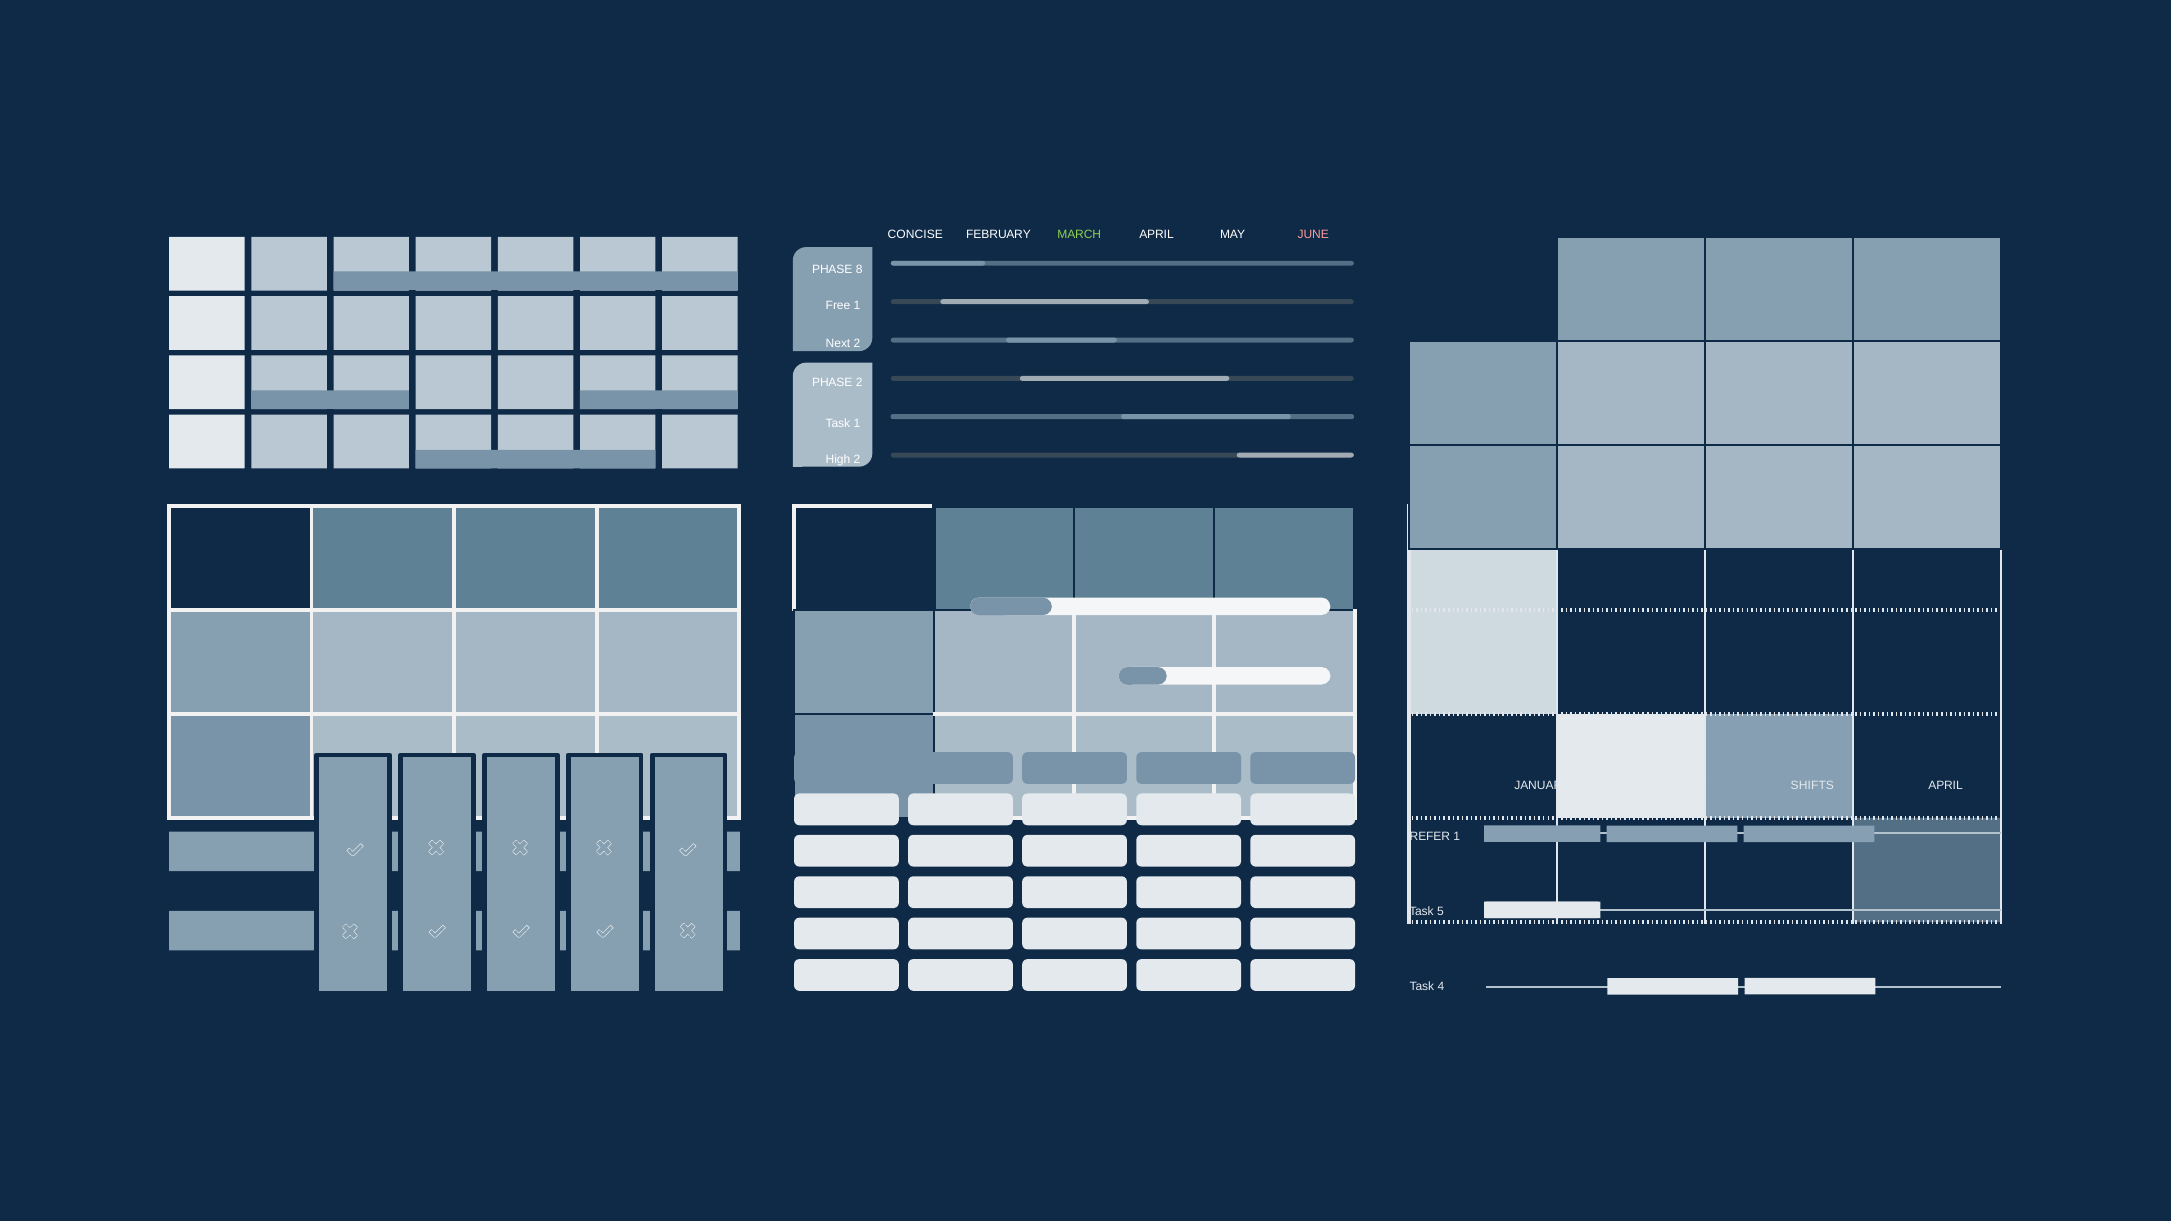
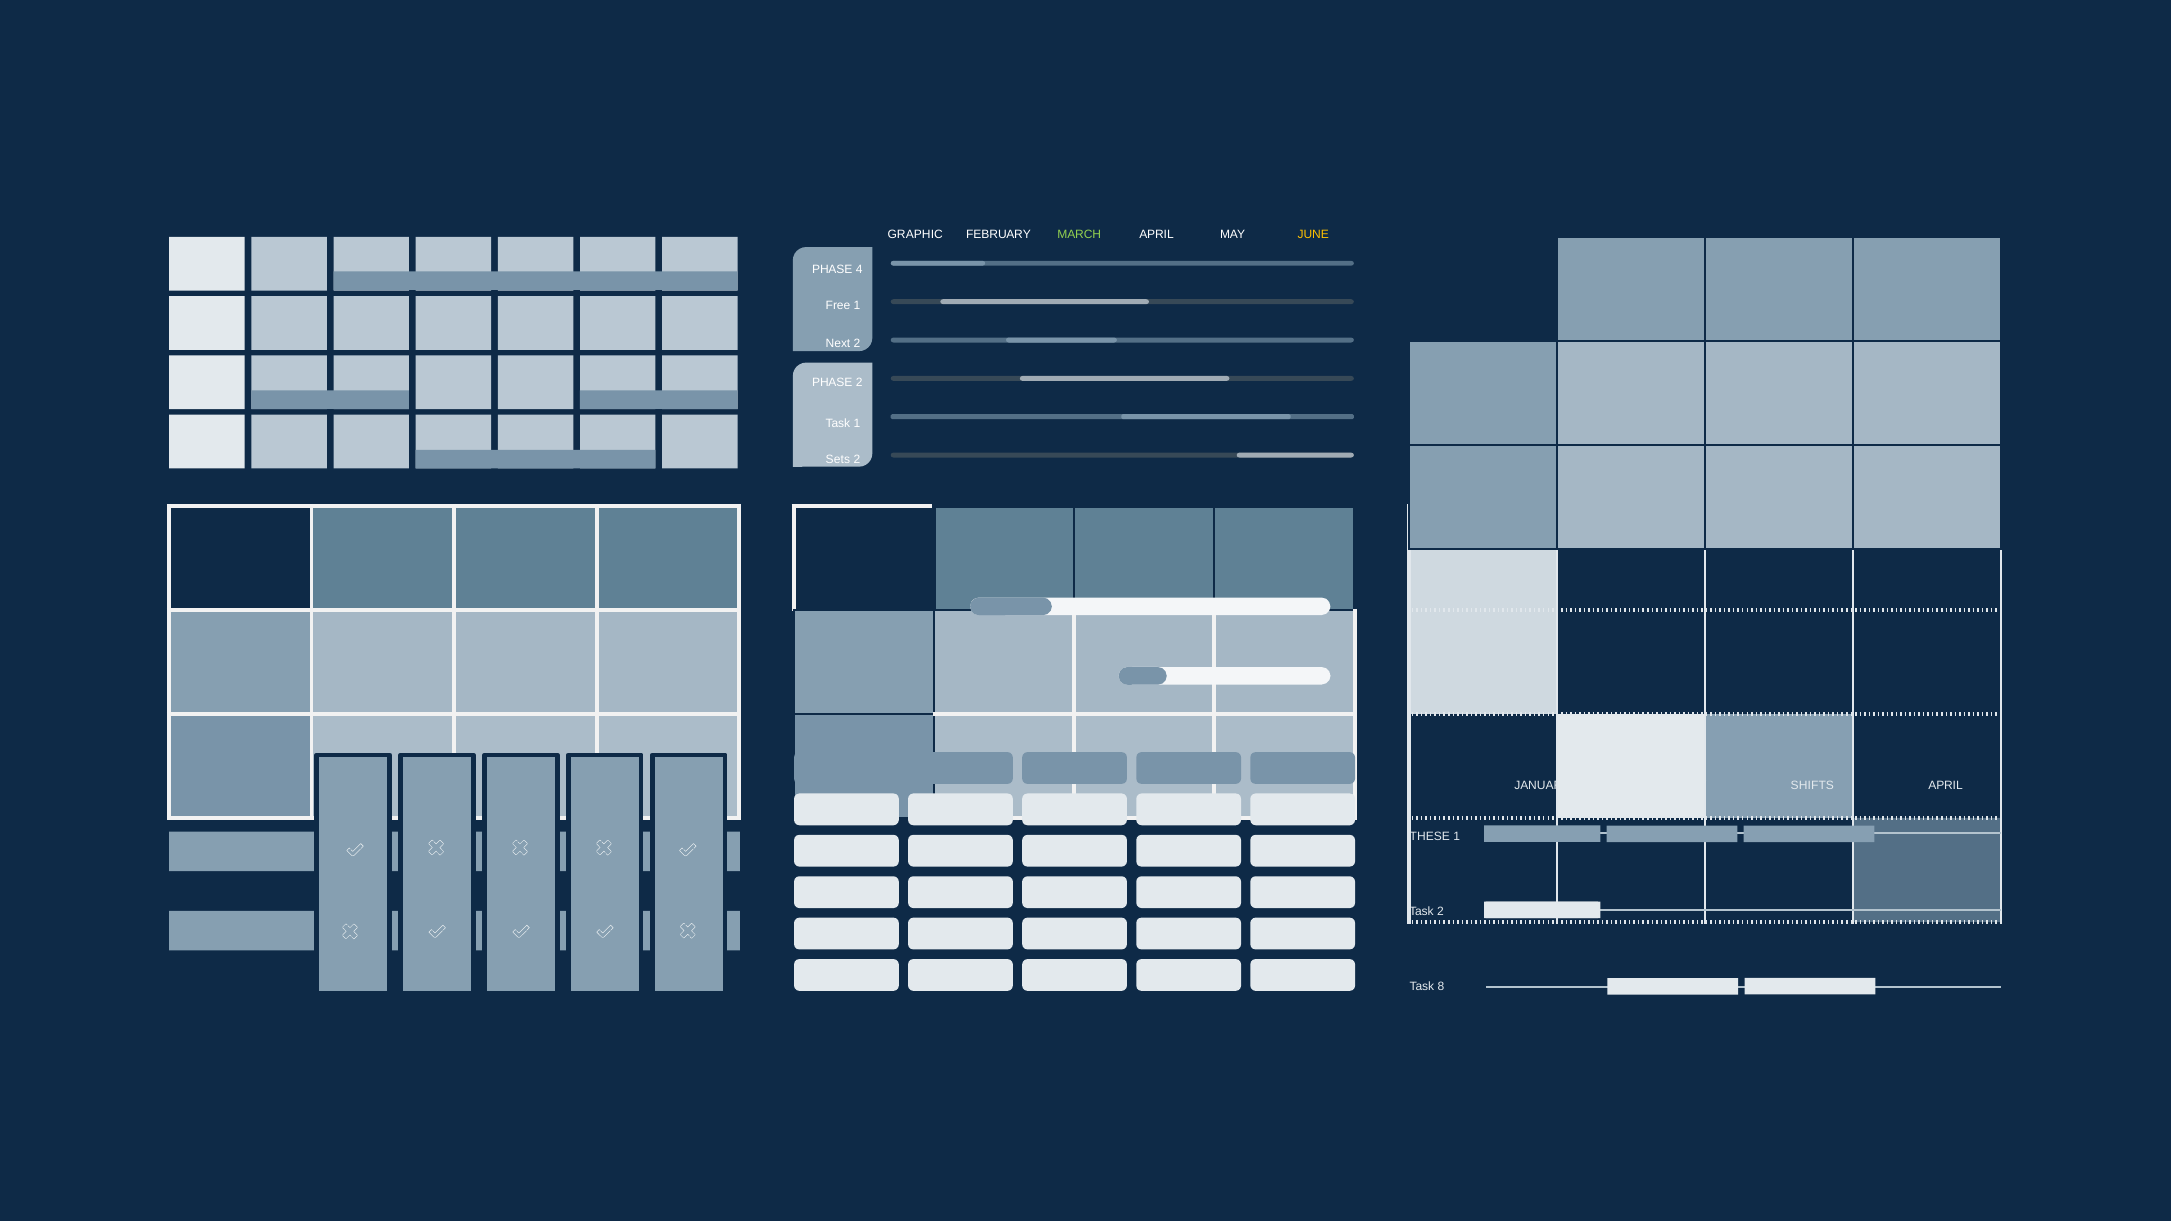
CONCISE: CONCISE -> GRAPHIC (915, 234)
JUNE colour: pink -> yellow (1313, 234)
8: 8 -> 4 (859, 269)
High: High -> Sets (838, 460)
REFER: REFER -> THESE (1430, 836)
Task 5: 5 -> 2 (1440, 912)
4: 4 -> 8 (1441, 987)
